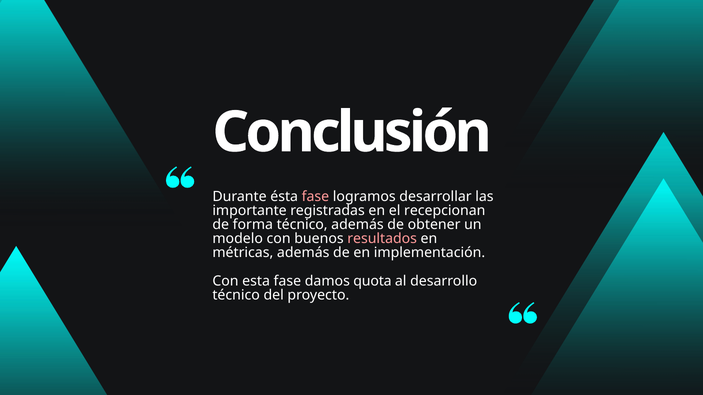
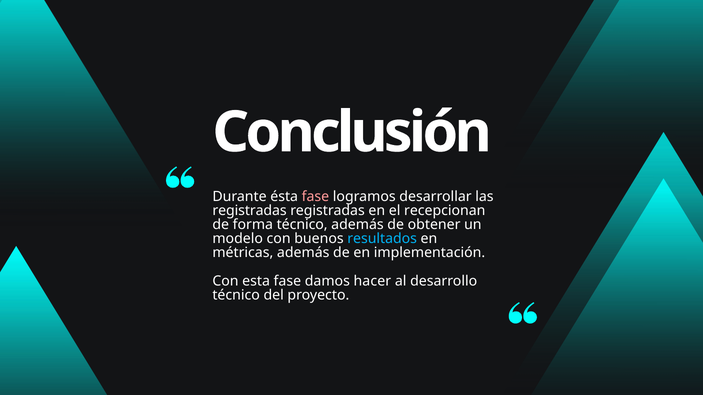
importante: importante -> registradas (250, 211)
resultados colour: pink -> light blue (382, 239)
quota: quota -> hacer (372, 281)
